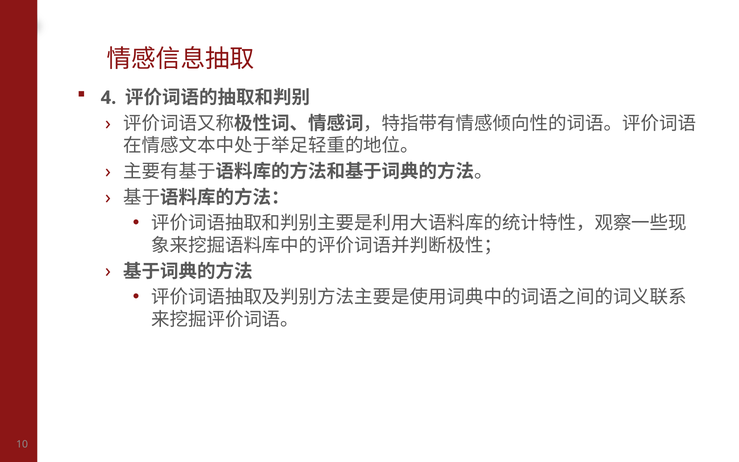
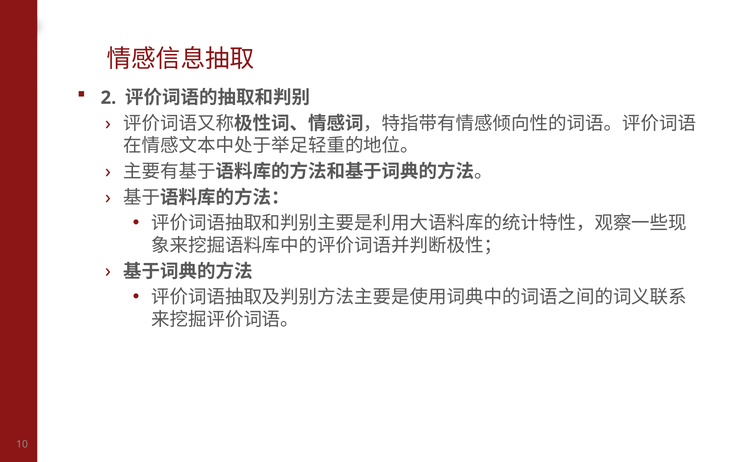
4: 4 -> 2 (108, 98)
